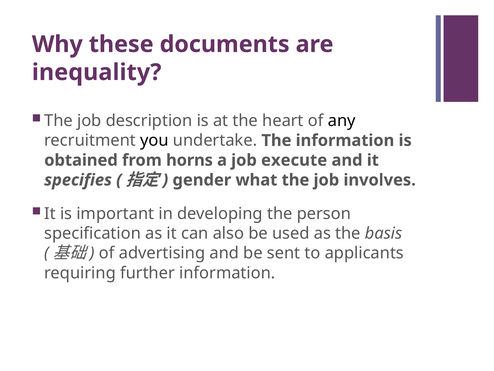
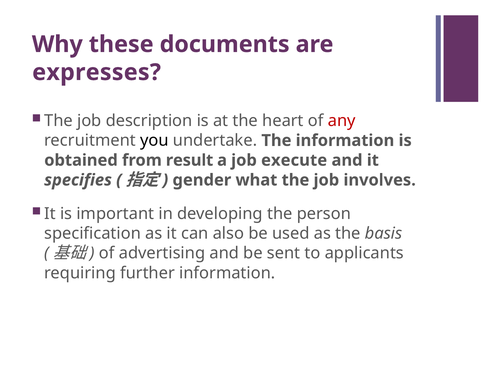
inequality: inequality -> expresses (97, 72)
any colour: black -> red (342, 121)
horns: horns -> result (190, 160)
